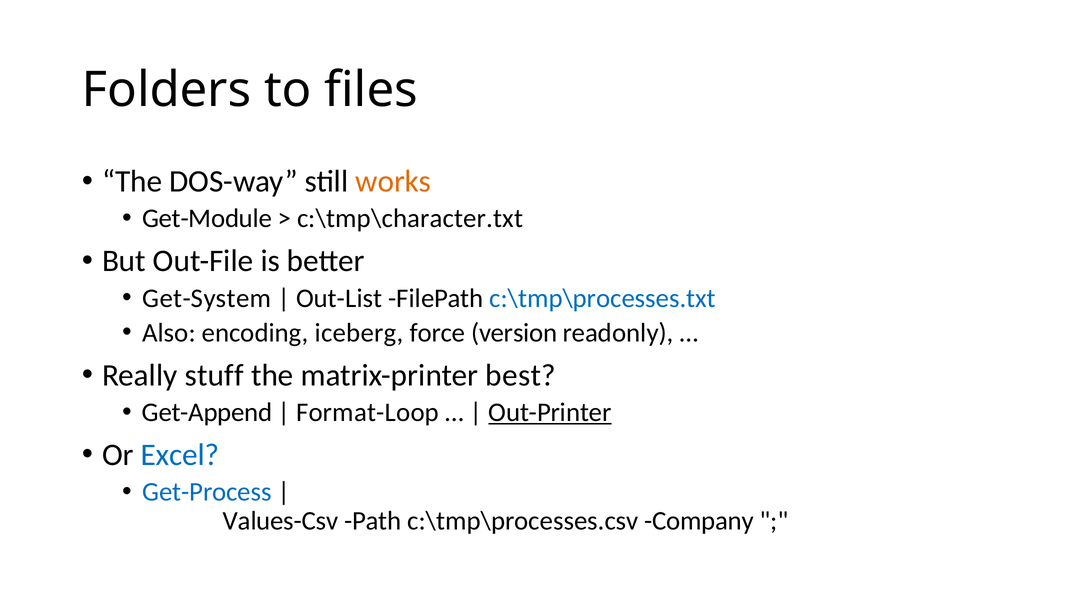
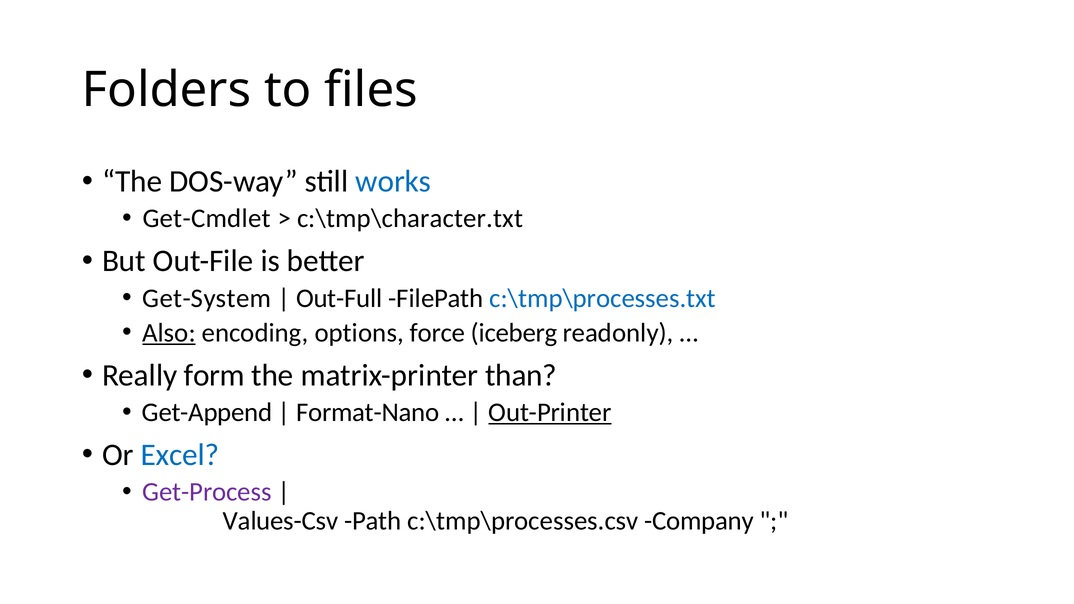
works colour: orange -> blue (393, 182)
Get-Module: Get-Module -> Get-Cmdlet (207, 219)
Out-List: Out-List -> Out-Full (339, 298)
Also underline: none -> present (169, 333)
iceberg: iceberg -> options (359, 333)
version: version -> iceberg (514, 333)
stuff: stuff -> form (214, 375)
best: best -> than (521, 375)
Format-Loop: Format-Loop -> Format-Nano (368, 412)
Get-Process colour: blue -> purple (207, 492)
